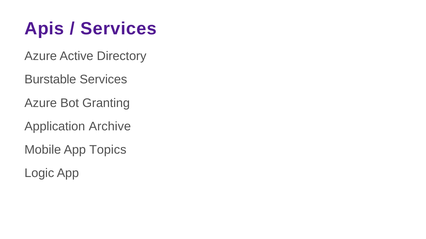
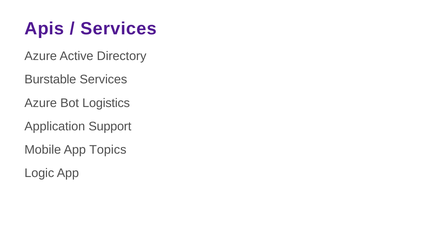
Granting: Granting -> Logistics (106, 103)
Archive: Archive -> Support (110, 127)
